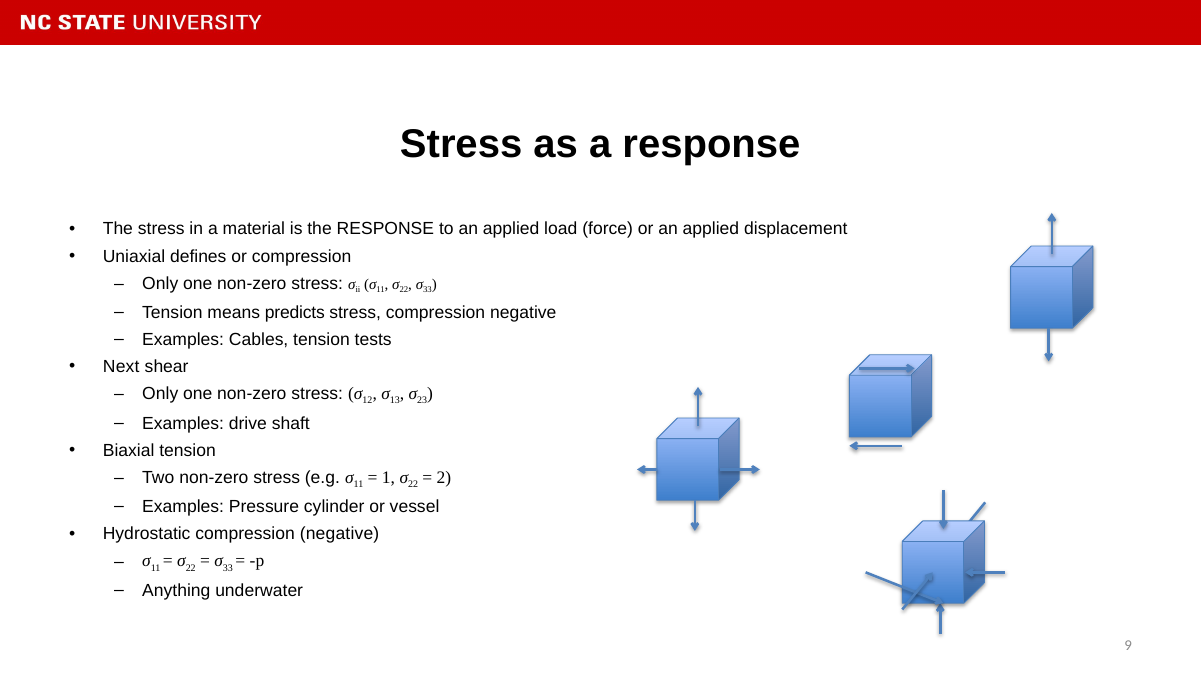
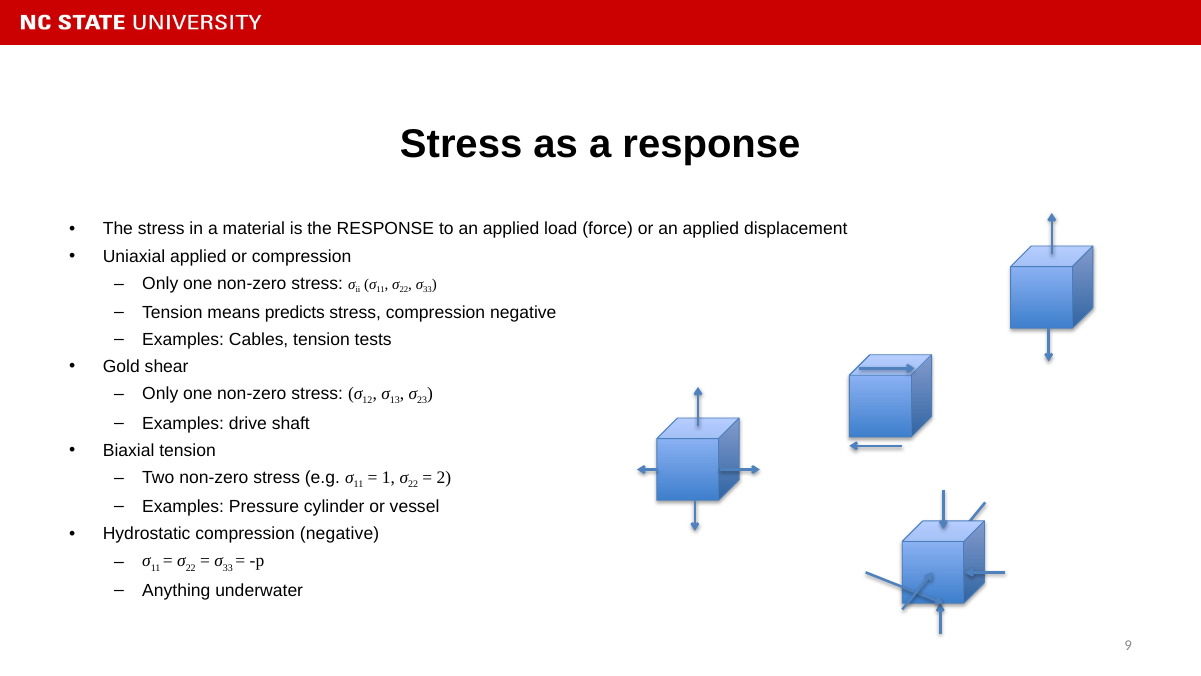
Uniaxial defines: defines -> applied (198, 256)
Next: Next -> Gold (121, 366)
